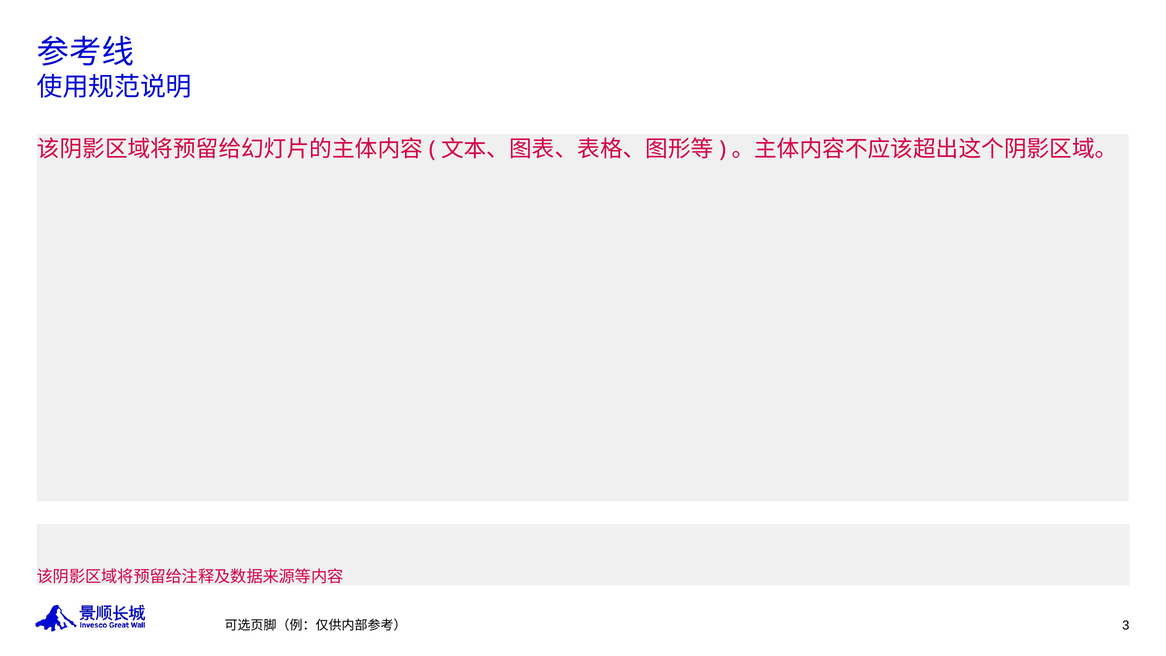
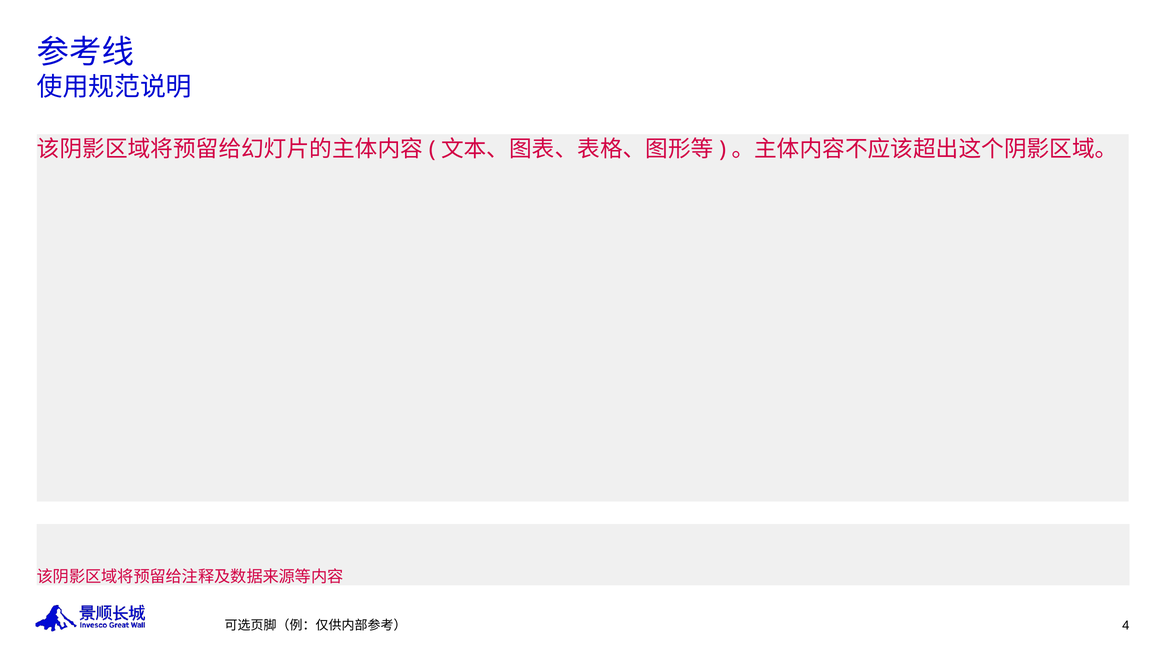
3: 3 -> 4 (1126, 625)
